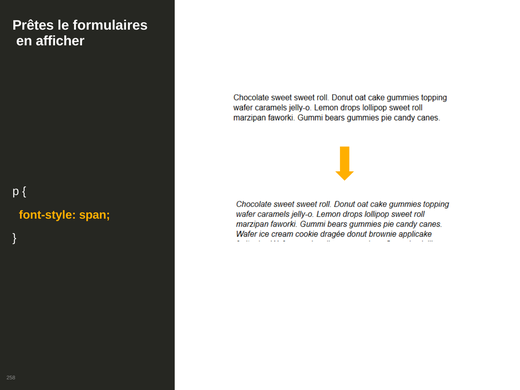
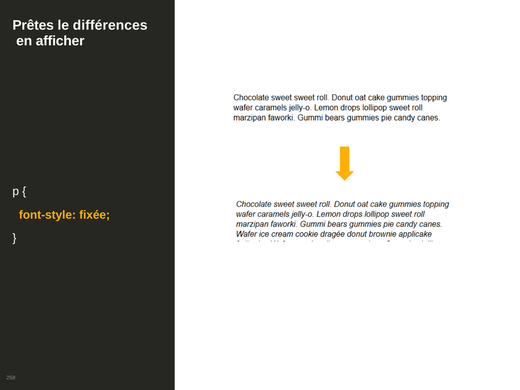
formulaires: formulaires -> différences (110, 25)
span: span -> fixée (95, 215)
